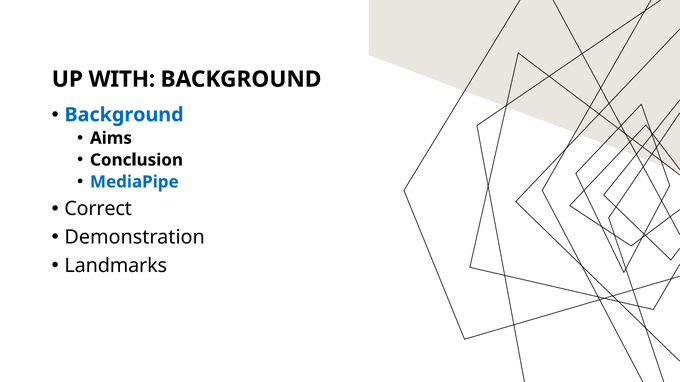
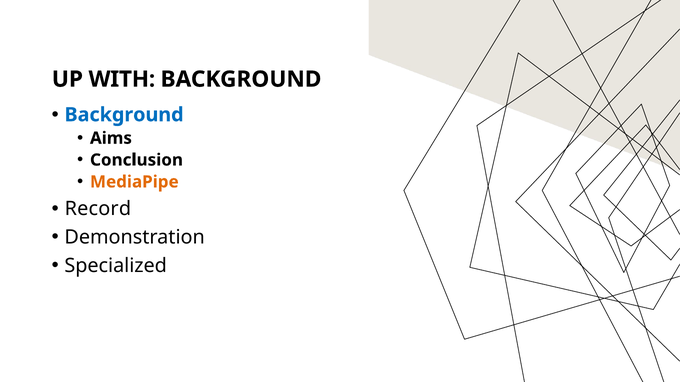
MediaPipe colour: blue -> orange (134, 182)
Correct: Correct -> Record (98, 209)
Landmarks: Landmarks -> Specialized (116, 266)
